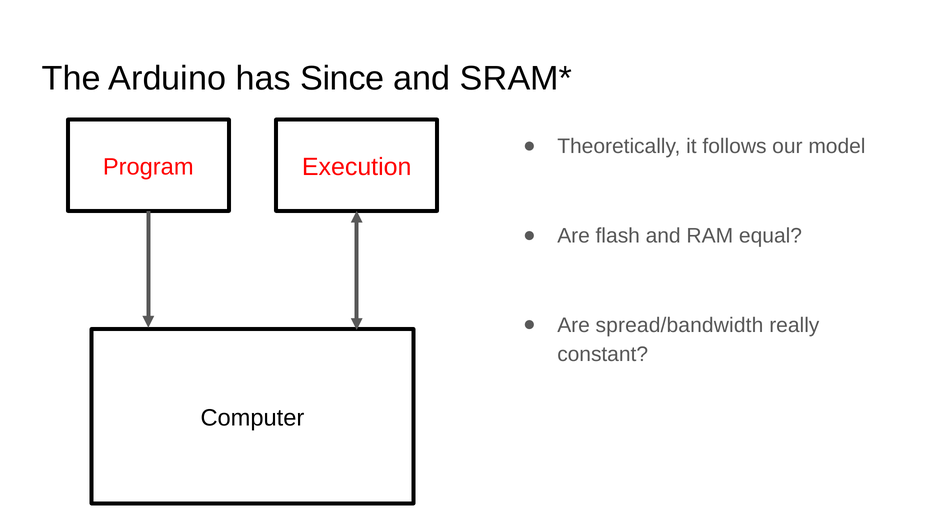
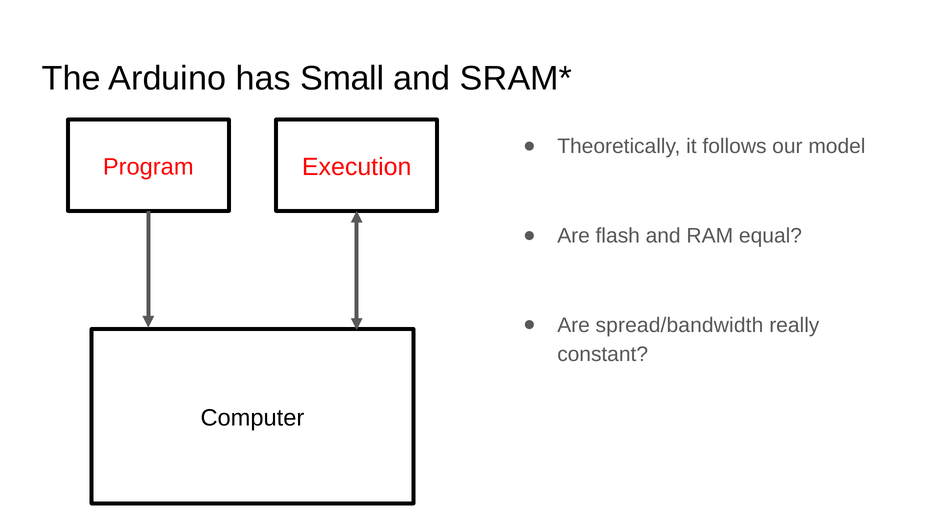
Since: Since -> Small (342, 78)
